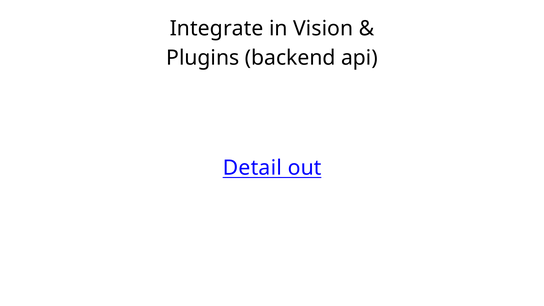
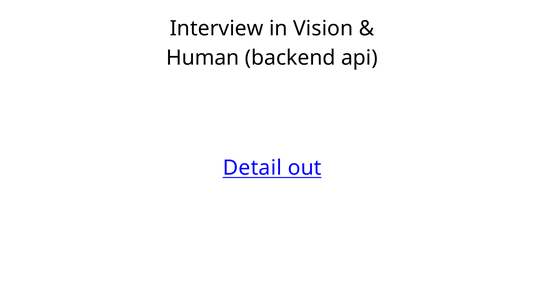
Integrate: Integrate -> Interview (217, 28)
Plugins: Plugins -> Human (203, 58)
